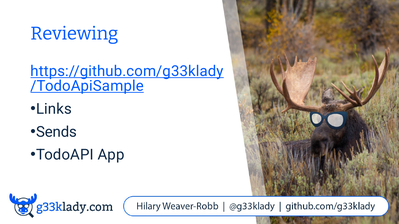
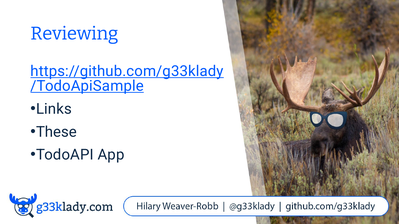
Sends: Sends -> These (56, 132)
